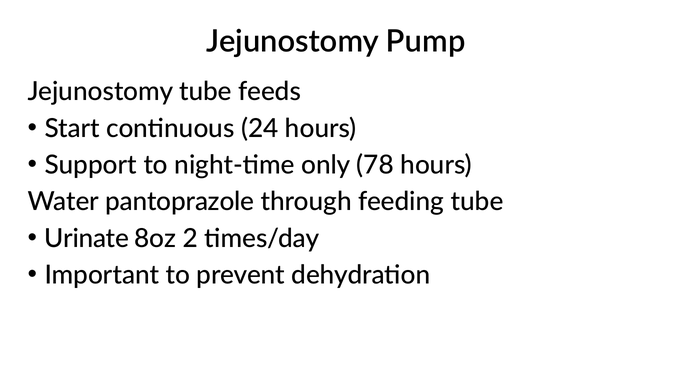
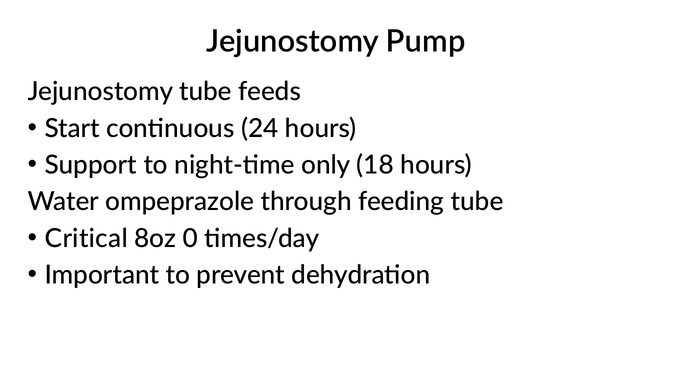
78: 78 -> 18 (375, 165)
pantoprazole: pantoprazole -> ompeprazole (180, 202)
Urinate: Urinate -> Critical (86, 239)
2: 2 -> 0 (190, 239)
